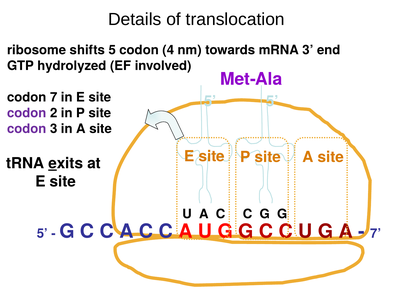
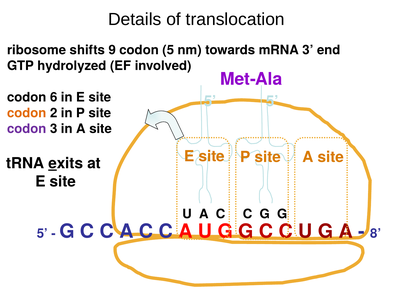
shifts 5: 5 -> 9 (112, 50)
codon 4: 4 -> 5 (168, 50)
codon 7: 7 -> 6 (54, 97)
codon colour: purple -> orange (27, 113)
7: 7 -> 8 (376, 233)
